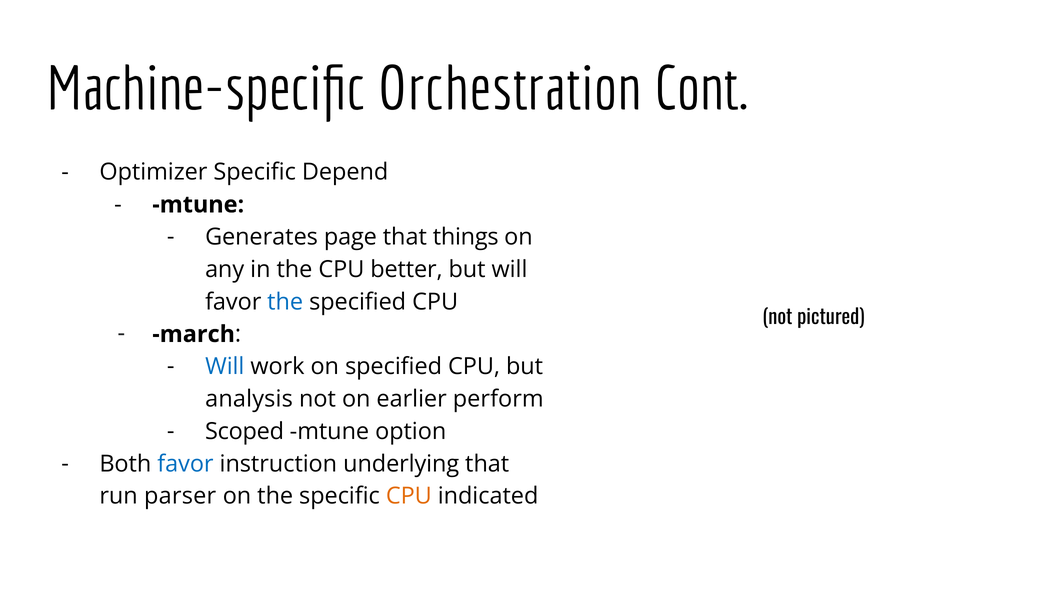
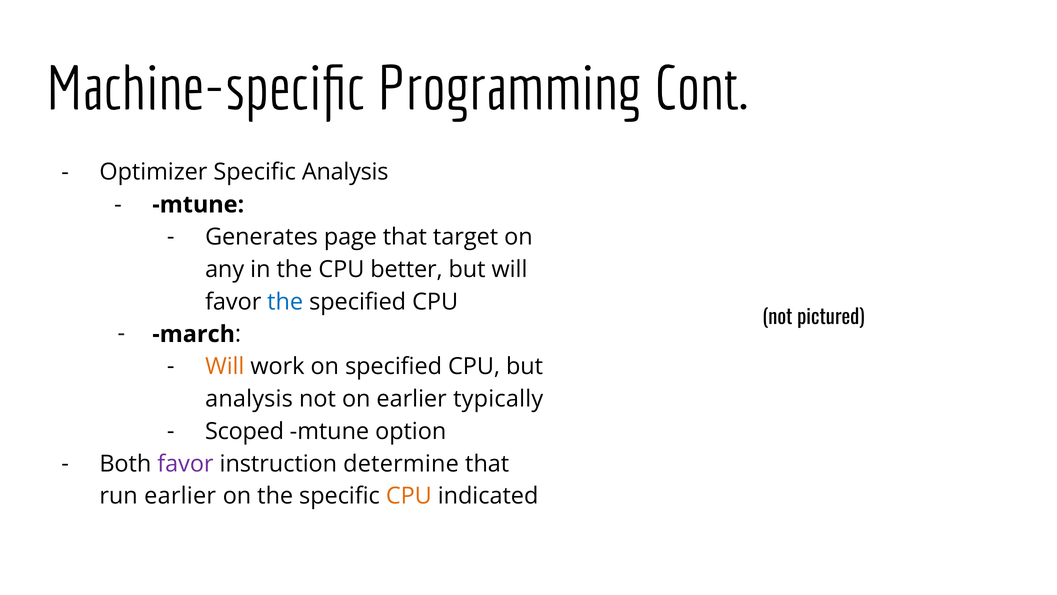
Orchestration: Orchestration -> Programming (510, 89)
Specific Depend: Depend -> Analysis (345, 172)
things: things -> target (466, 237)
Will colour: blue -> orange (225, 366)
perform: perform -> typically (498, 399)
favor colour: blue -> purple (185, 463)
underlying: underlying -> determine (401, 463)
run parser: parser -> earlier (180, 496)
